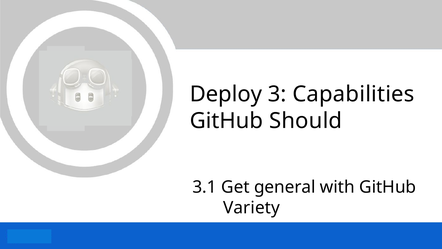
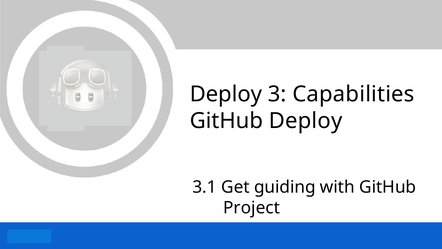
GitHub Should: Should -> Deploy (306, 121)
general: general -> guiding (285, 187)
Variety: Variety -> Project (252, 208)
